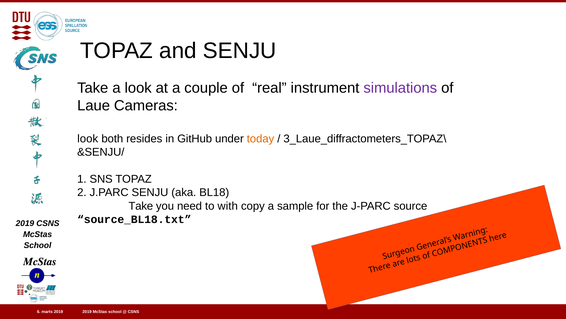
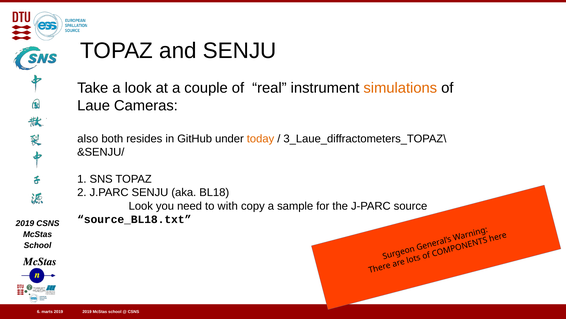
simulations colour: purple -> orange (400, 88)
look: look -> also (88, 139)
Take: Take -> Look (141, 206)
